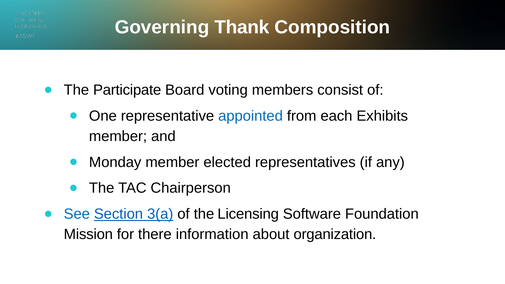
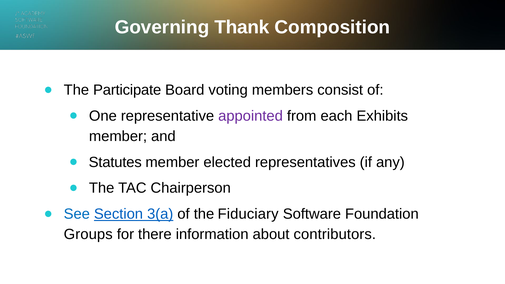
appointed colour: blue -> purple (251, 116)
Monday: Monday -> Statutes (115, 162)
Licensing: Licensing -> Fiduciary (248, 214)
Mission: Mission -> Groups (88, 234)
organization: organization -> contributors (335, 234)
